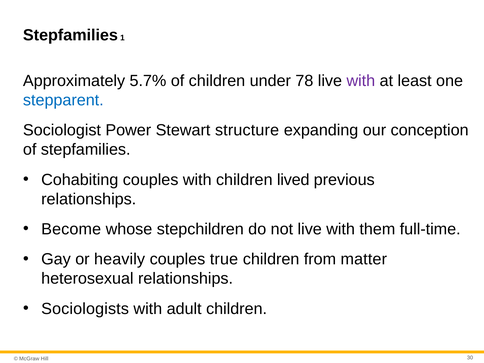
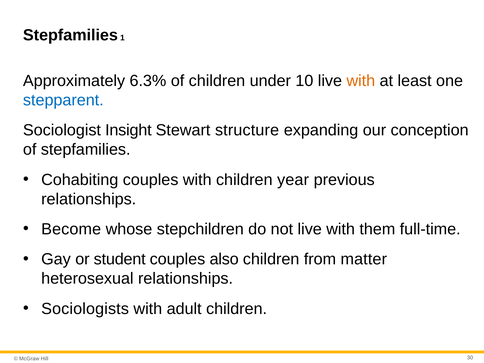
5.7%: 5.7% -> 6.3% (148, 81)
78: 78 -> 10 (304, 81)
with colour: purple -> orange (361, 81)
Power: Power -> Insight (128, 130)
lived: lived -> year (293, 180)
heavily: heavily -> student (120, 259)
true: true -> also (224, 259)
